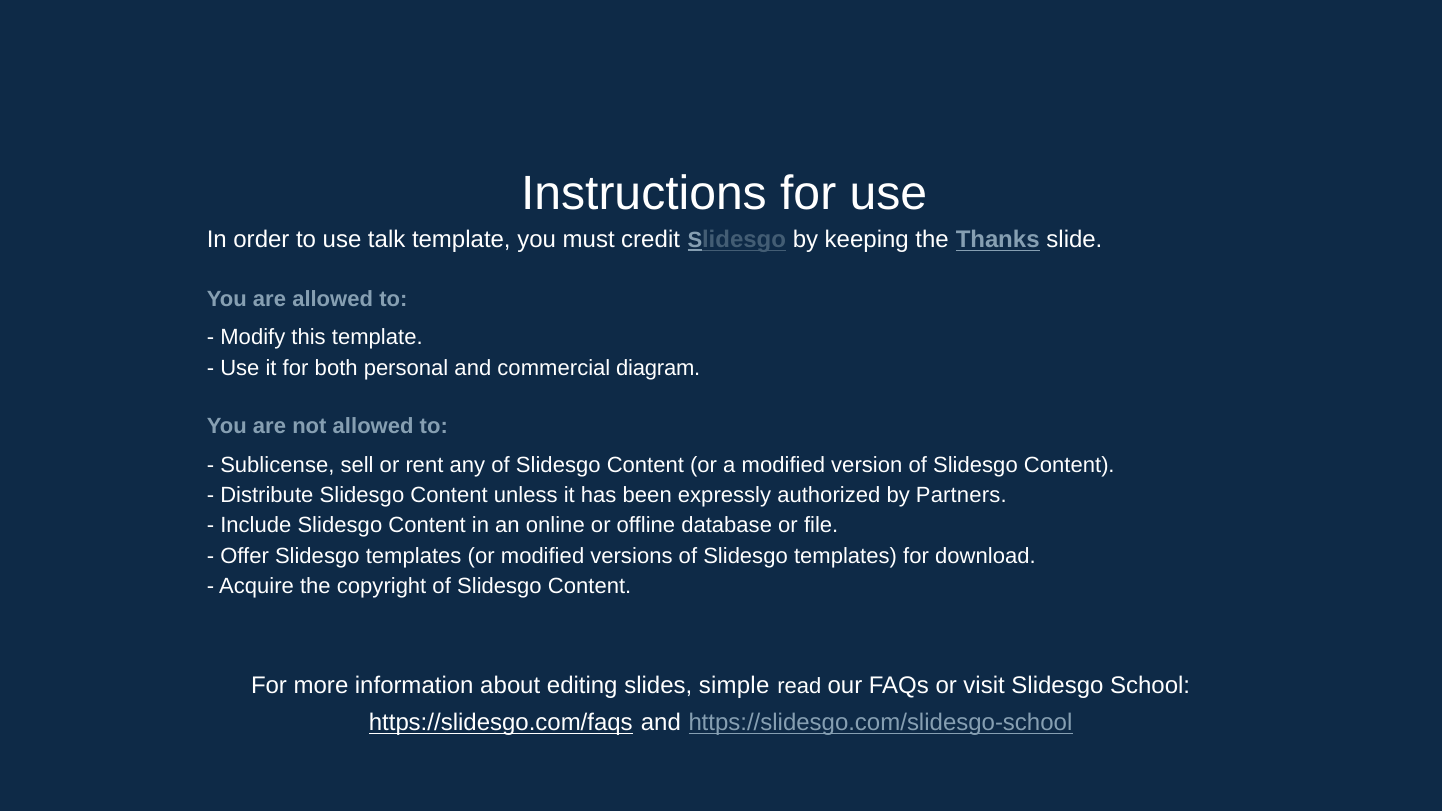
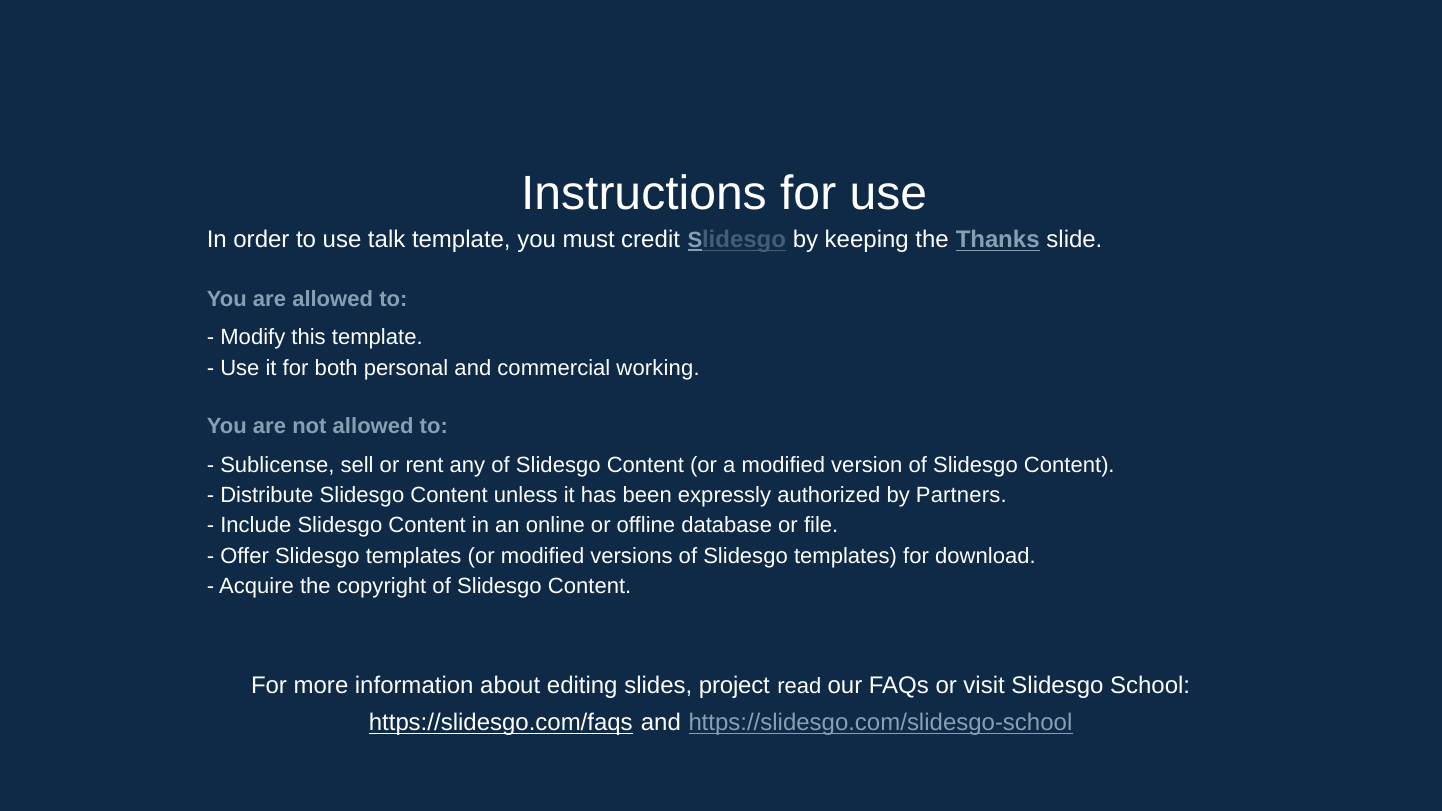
diagram: diagram -> working (658, 368)
simple: simple -> project (734, 685)
